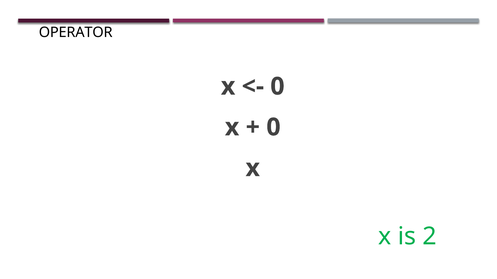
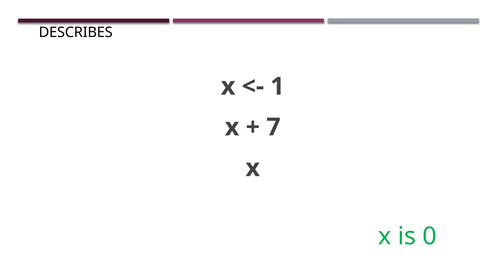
OPERATOR: OPERATOR -> DESCRIBES (76, 33)
0: 0 -> 1 (277, 87)
0: 0 -> 7 (273, 127)
2: 2 -> 0 (430, 237)
